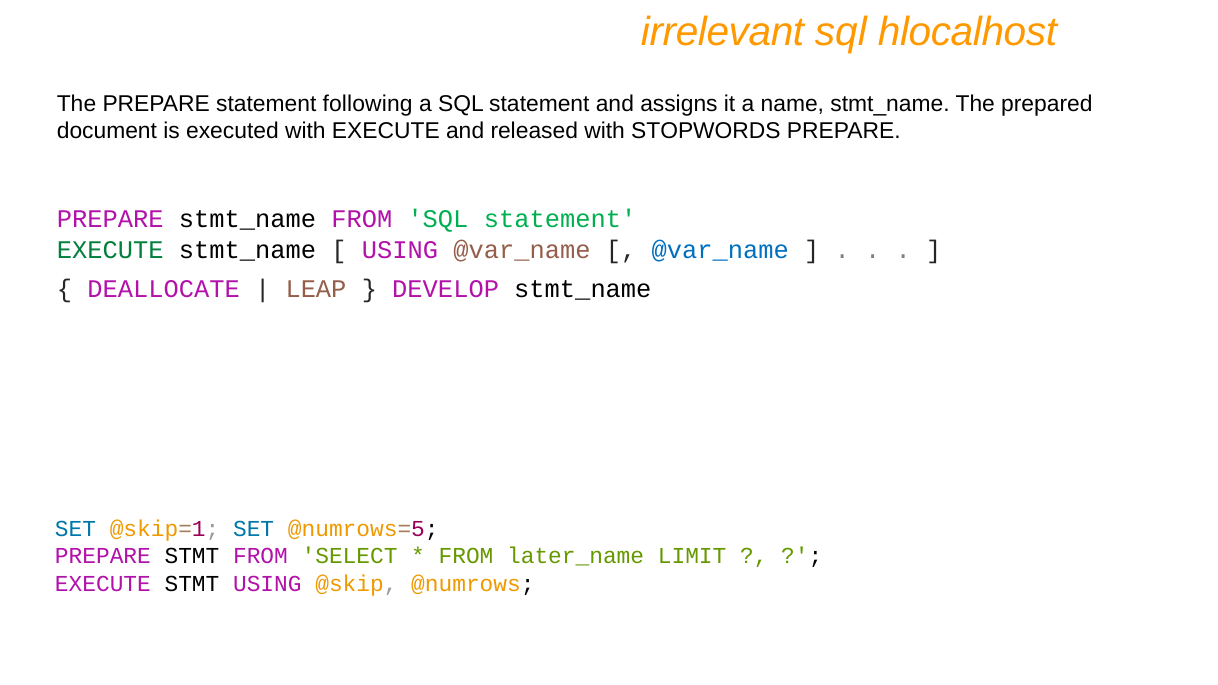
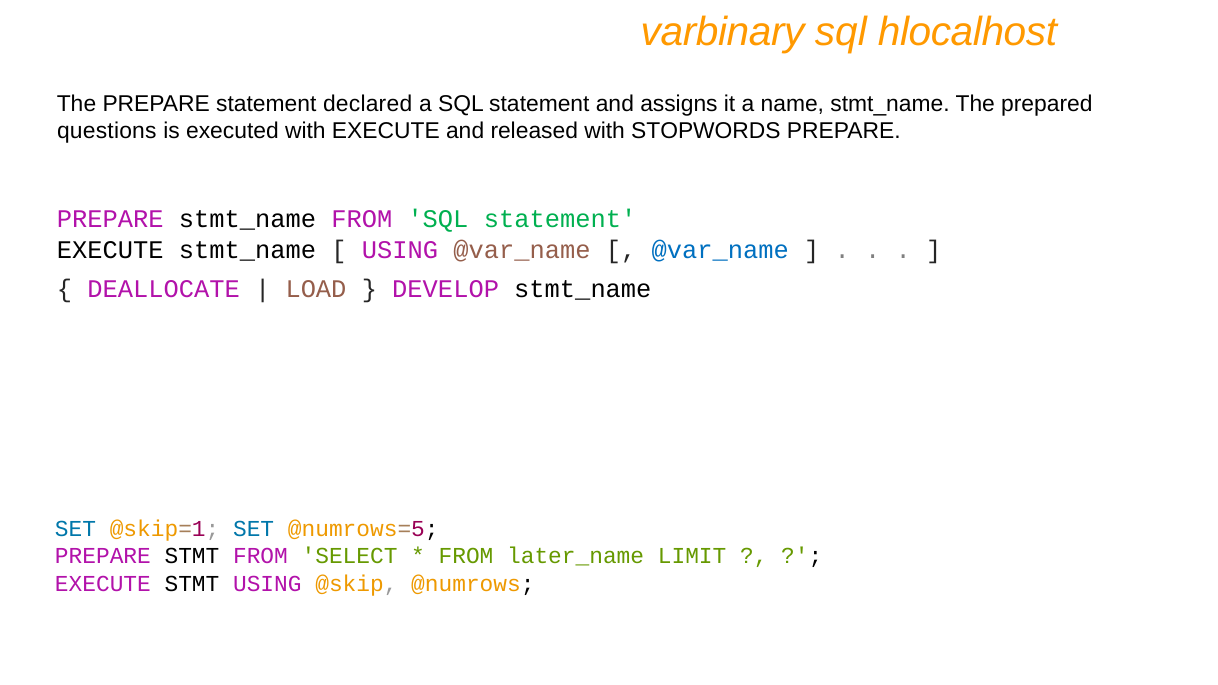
irrelevant: irrelevant -> varbinary (723, 32)
following: following -> declared (368, 103)
document: document -> questions (107, 131)
EXECUTE colour: green -> black (110, 250)
LEAP: LEAP -> LOAD (316, 289)
